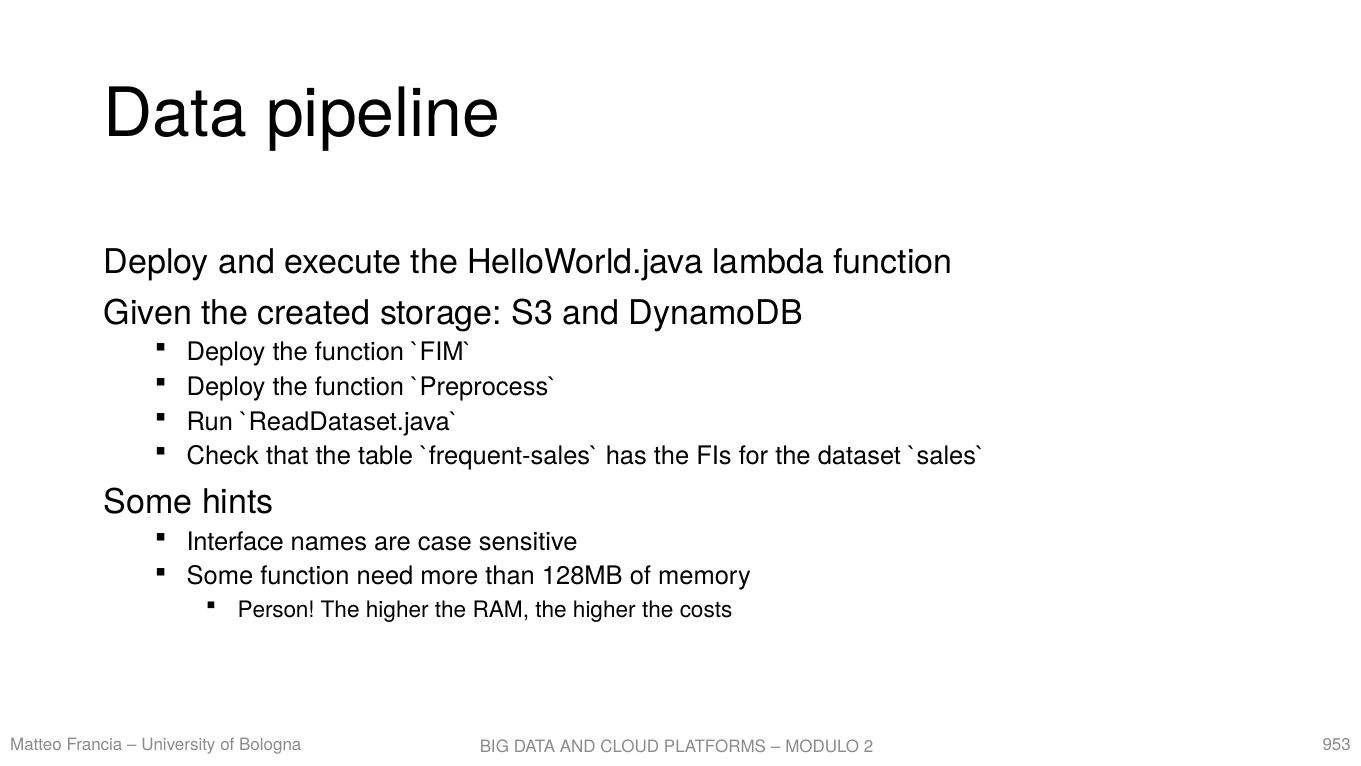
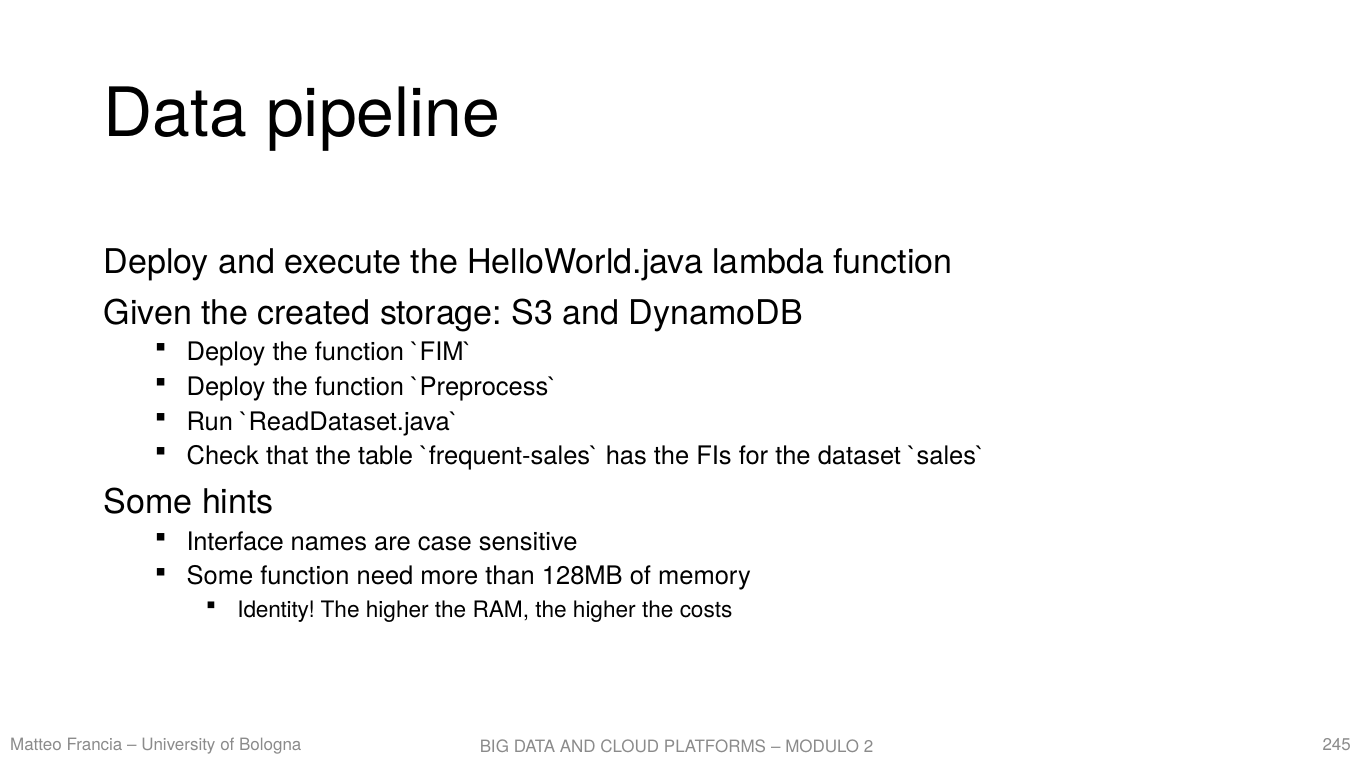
Person: Person -> Identity (276, 609)
953: 953 -> 245 (1337, 744)
